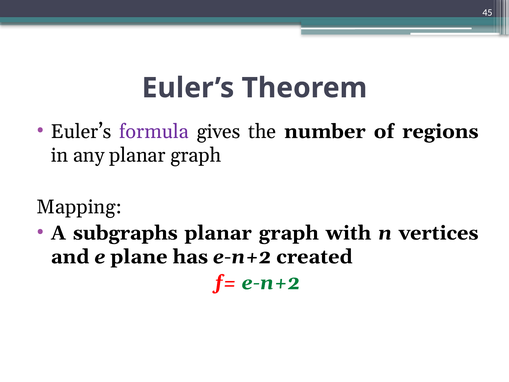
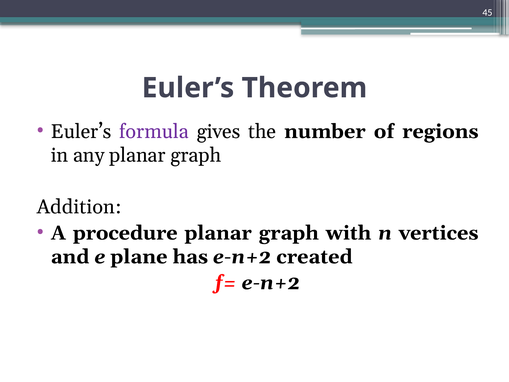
Mapping: Mapping -> Addition (79, 207)
subgraphs: subgraphs -> procedure (125, 233)
e-n+2 colour: green -> black (271, 282)
